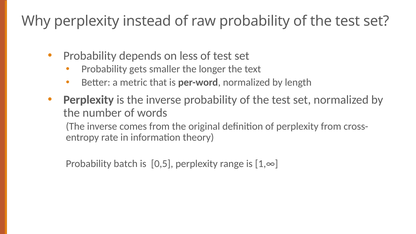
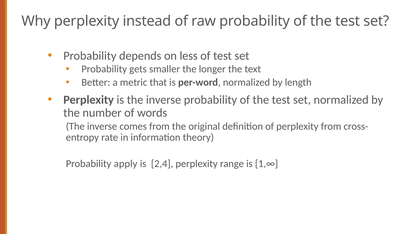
batch: batch -> apply (126, 164)
0,5: 0,5 -> 2,4 (162, 164)
